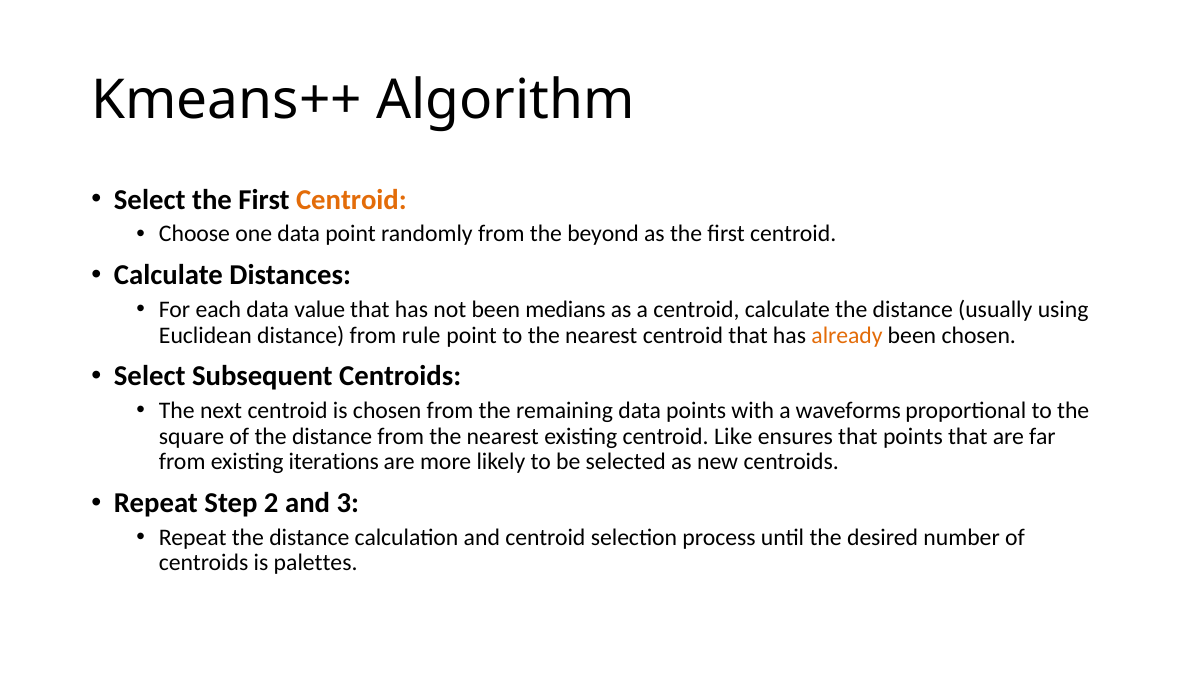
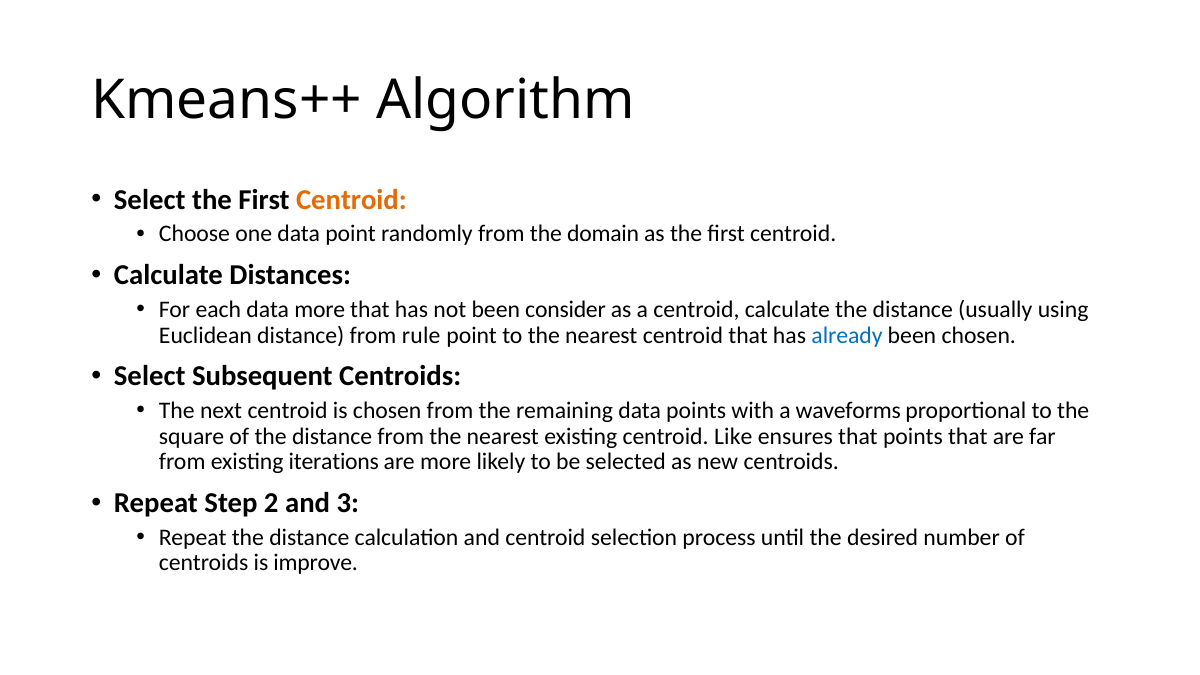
beyond: beyond -> domain (603, 234)
data value: value -> more (320, 310)
medians: medians -> consider (566, 310)
already colour: orange -> blue (847, 335)
palettes: palettes -> improve (316, 563)
